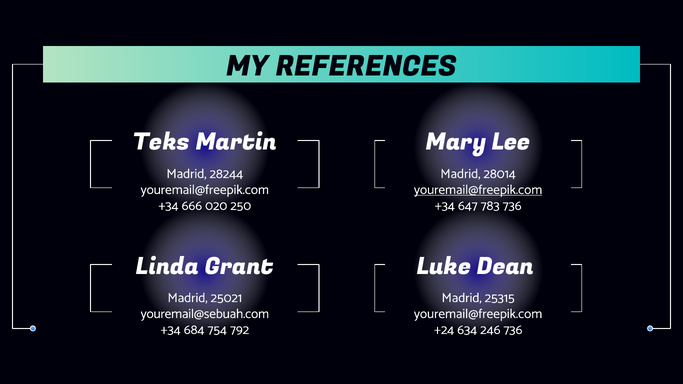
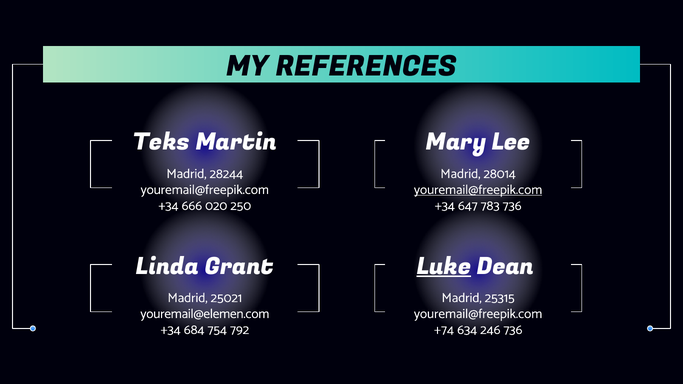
Luke underline: none -> present (444, 266)
youremail@sebuah.com: youremail@sebuah.com -> youremail@elemen.com (205, 314)
+24: +24 -> +74 (444, 330)
